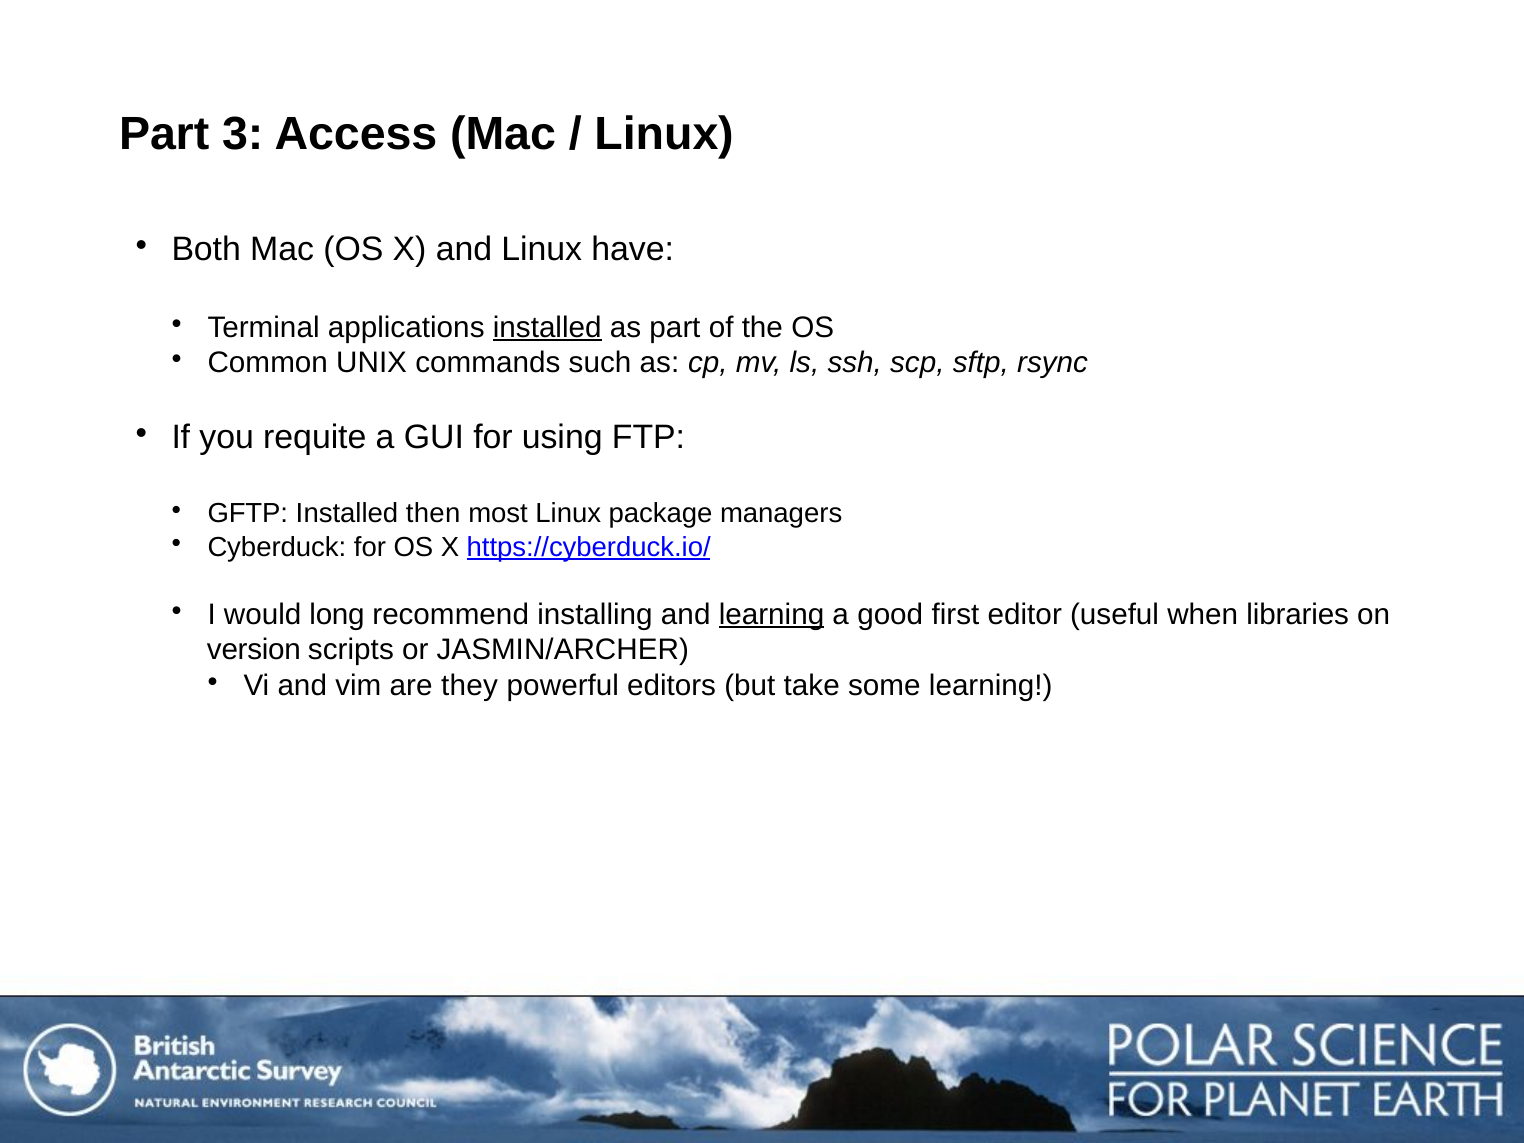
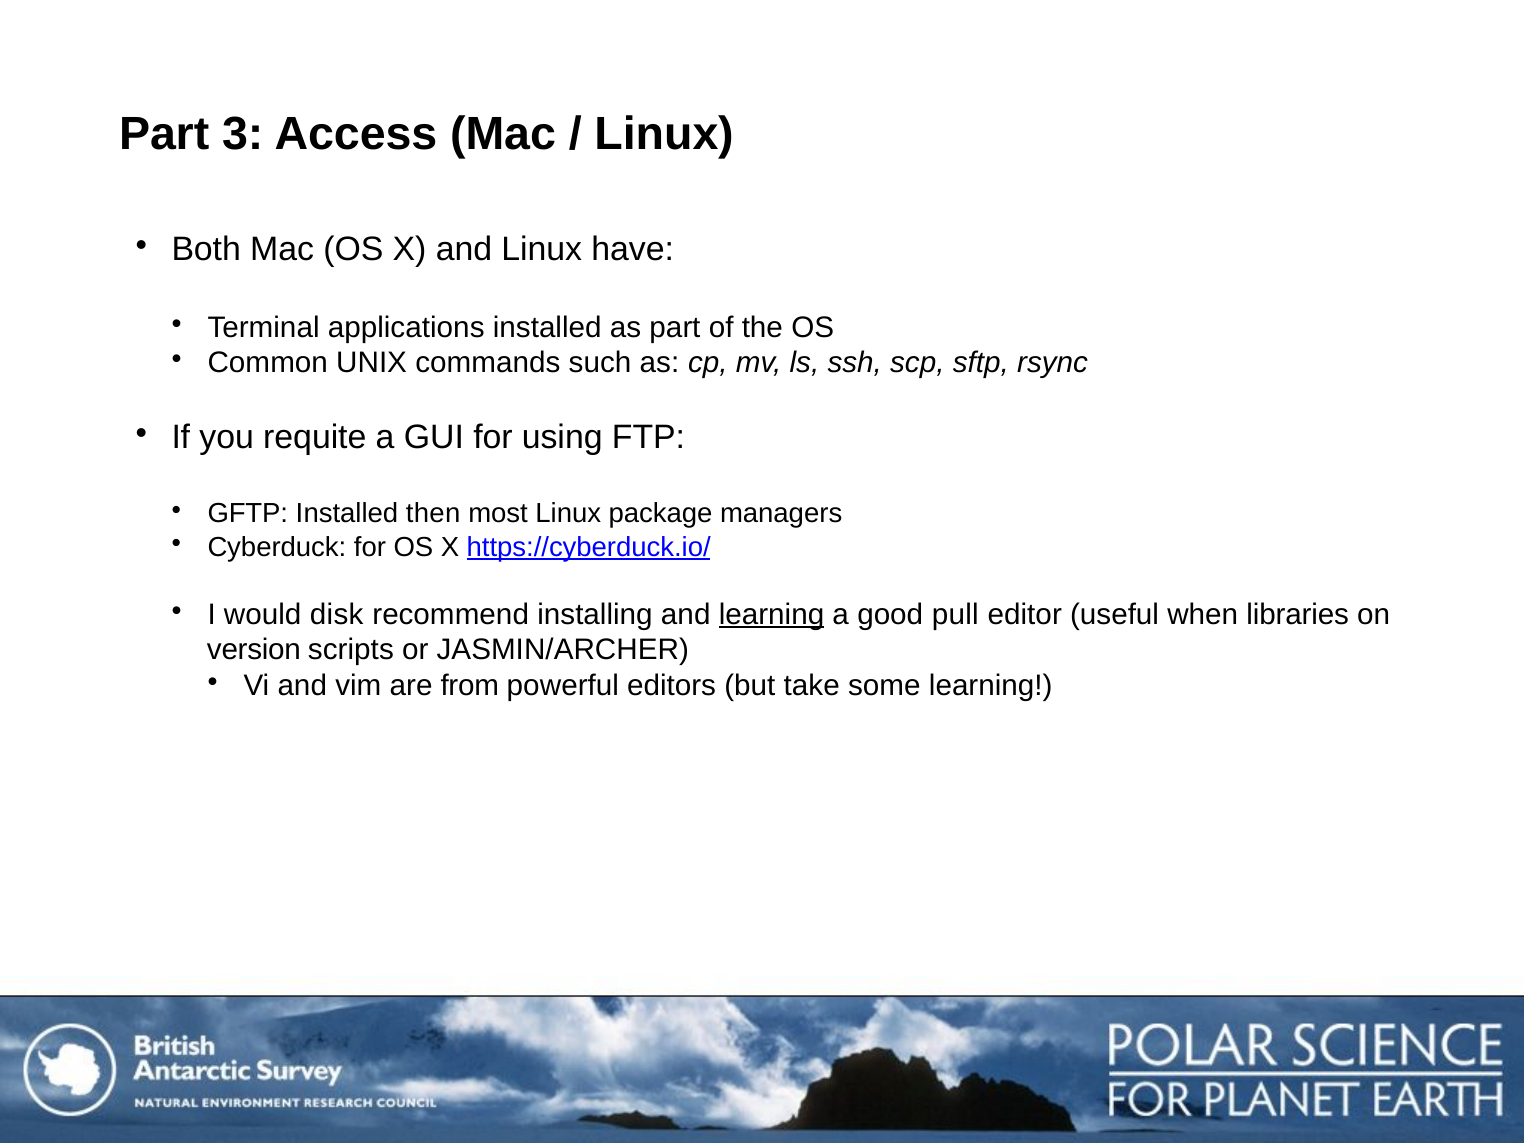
installed underline: present -> none (547, 327)
long: long -> disk (337, 614)
first: first -> pull (955, 614)
they: they -> from (470, 686)
